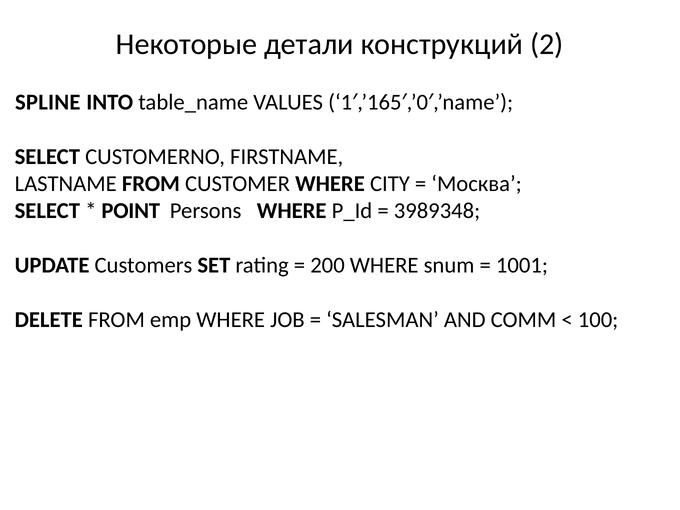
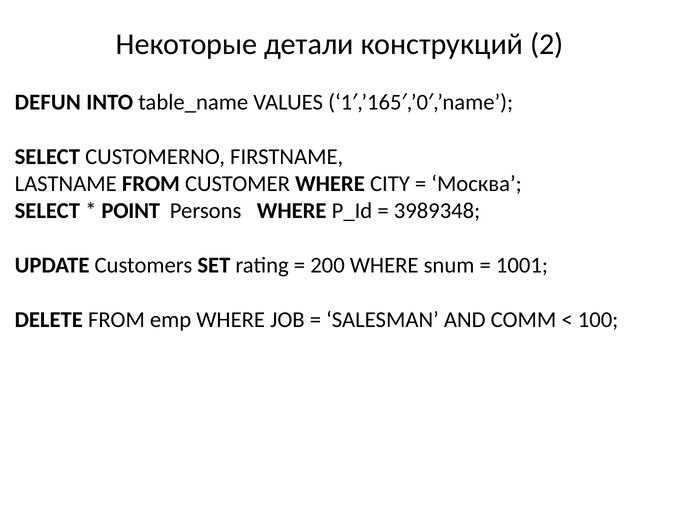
SPLINE: SPLINE -> DEFUN (48, 102)
